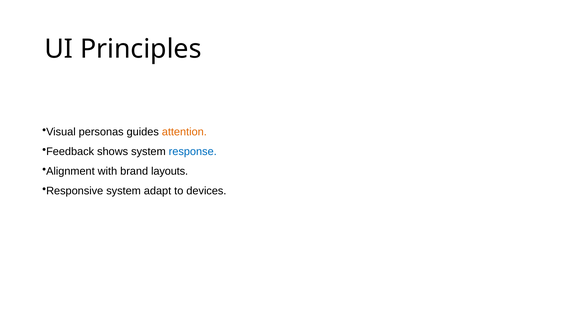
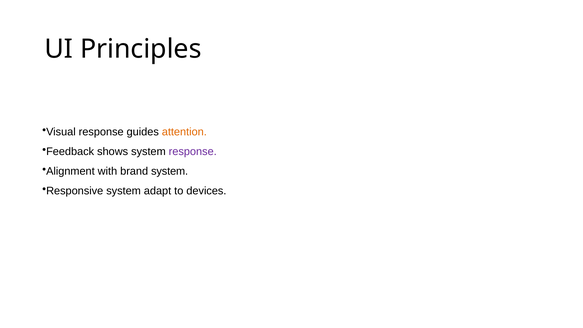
Visual personas: personas -> response (101, 132)
response colour: blue -> purple (193, 152)
brand layouts: layouts -> system (170, 171)
